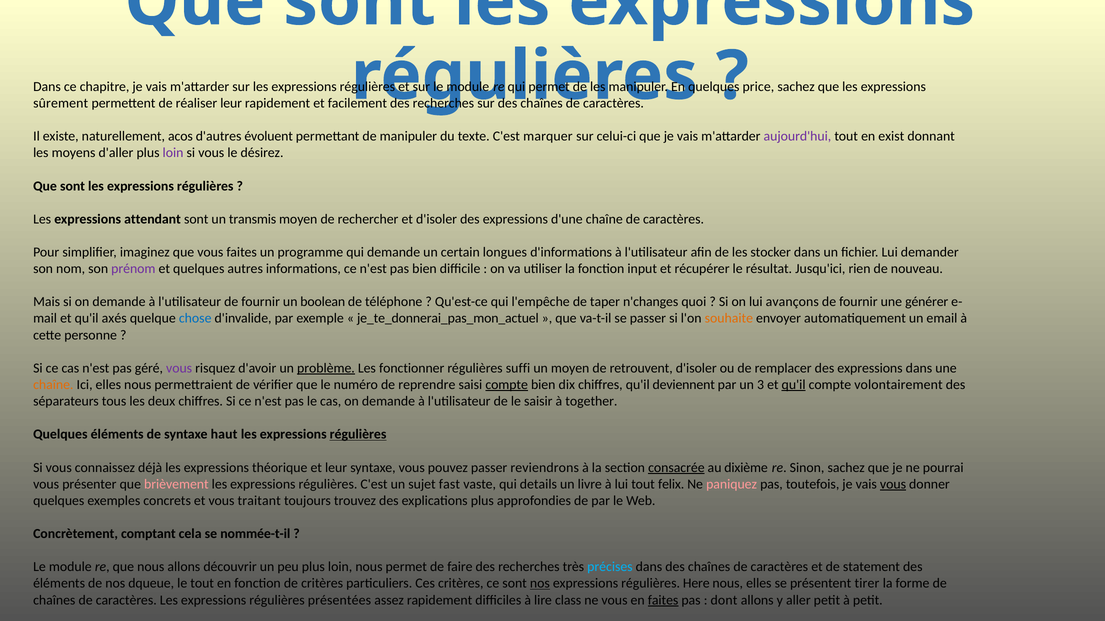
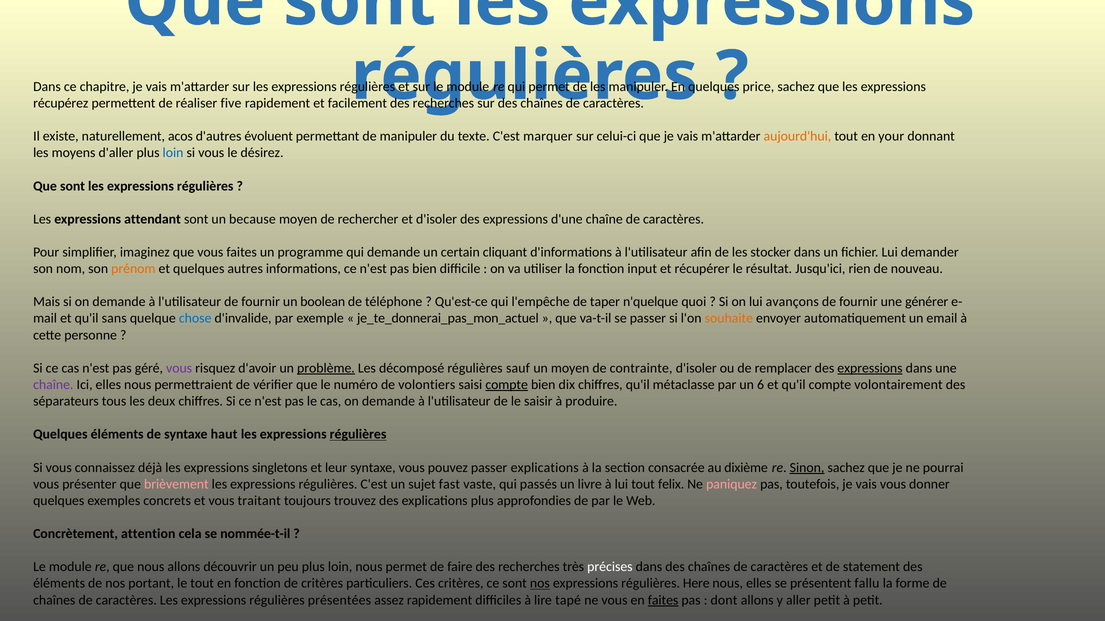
sûrement: sûrement -> récupérez (61, 103)
réaliser leur: leur -> five (231, 103)
aujourd'hui colour: purple -> orange (797, 136)
exist: exist -> your (891, 136)
loin colour: purple -> blue (173, 153)
transmis: transmis -> because (252, 219)
longues: longues -> cliquant (505, 252)
prénom colour: purple -> orange (133, 269)
n'changes: n'changes -> n'quelque (651, 302)
axés: axés -> sans (114, 319)
fonctionner: fonctionner -> décomposé (412, 368)
suffi: suffi -> sauf (518, 368)
retrouvent: retrouvent -> contrainte (641, 368)
expressions underline: none -> present (870, 368)
chaîne colour: orange -> purple (53, 385)
reprendre: reprendre -> volontiers (427, 385)
deviennent: deviennent -> métaclasse (684, 385)
3: 3 -> 6 (761, 385)
qu'il underline: present -> none (794, 385)
together: together -> produire (591, 402)
théorique: théorique -> singletons (280, 468)
passer reviendrons: reviendrons -> explications (545, 468)
consacrée underline: present -> none (676, 468)
Sinon underline: none -> present (807, 468)
details: details -> passés (538, 484)
vous underline: present -> none (893, 484)
comptant: comptant -> attention (148, 534)
précises colour: light blue -> white (610, 567)
dqueue: dqueue -> portant (151, 584)
tirer: tirer -> fallu (867, 584)
class: class -> tapé (568, 600)
